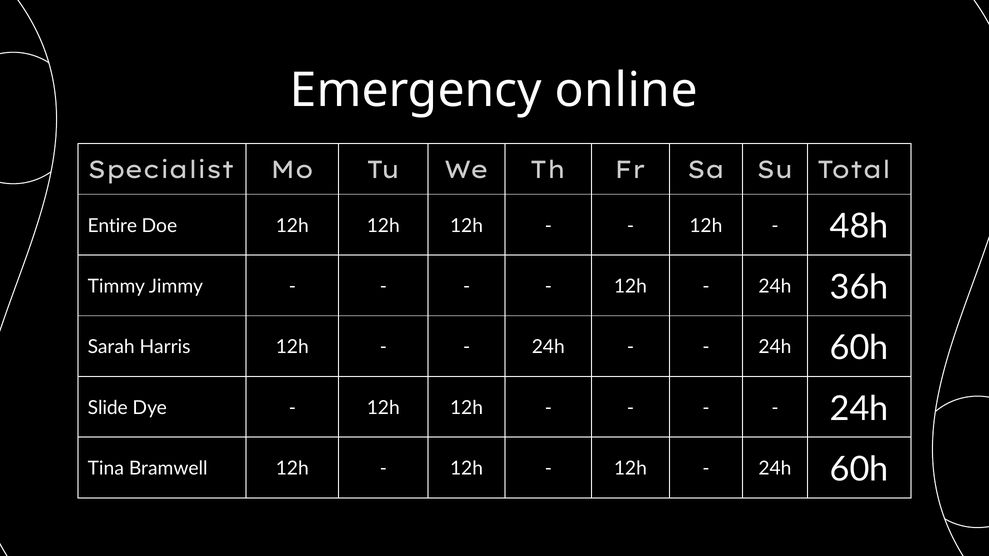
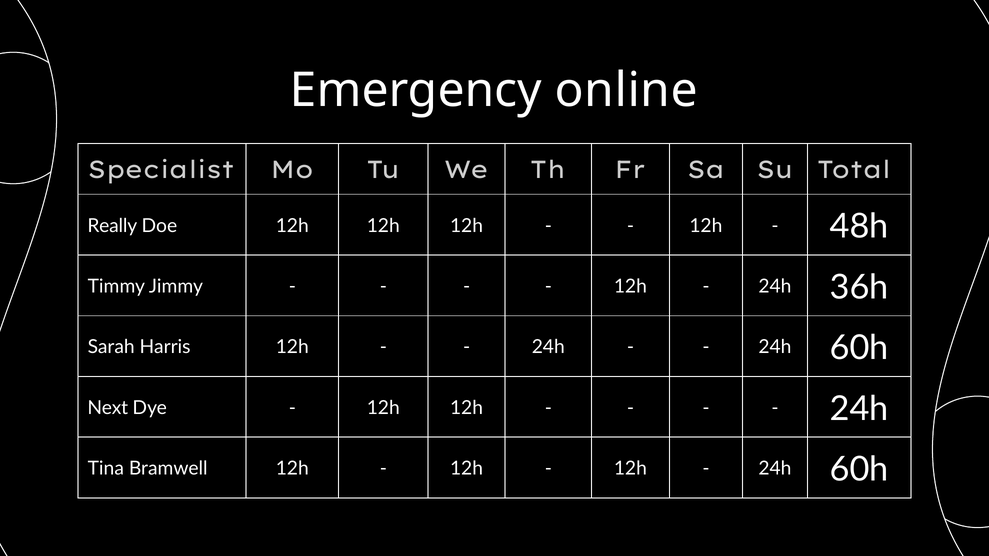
Entire: Entire -> Really (112, 226)
Slide: Slide -> Next (108, 408)
